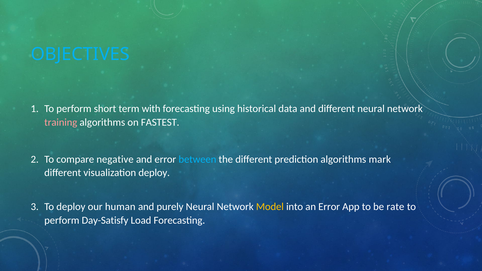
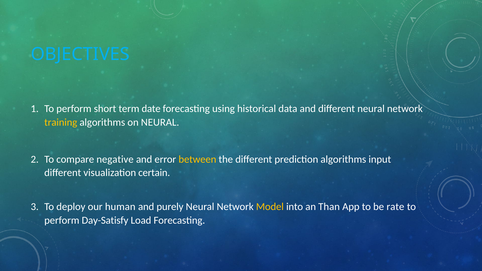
with: with -> date (151, 109)
training colour: pink -> yellow (61, 122)
on FASTEST: FASTEST -> NEURAL (160, 122)
between colour: light blue -> yellow (197, 159)
mark: mark -> input (380, 159)
visualization deploy: deploy -> certain (154, 173)
an Error: Error -> Than (329, 207)
